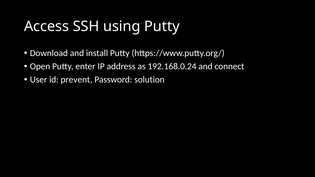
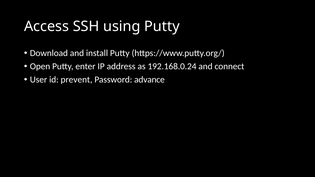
solution: solution -> advance (149, 80)
